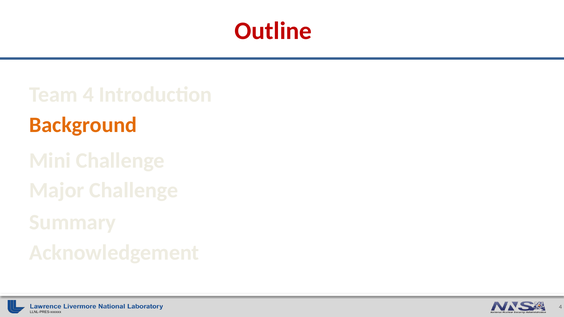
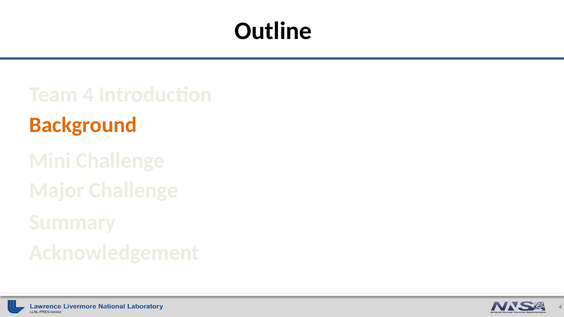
Outline colour: red -> black (273, 31)
